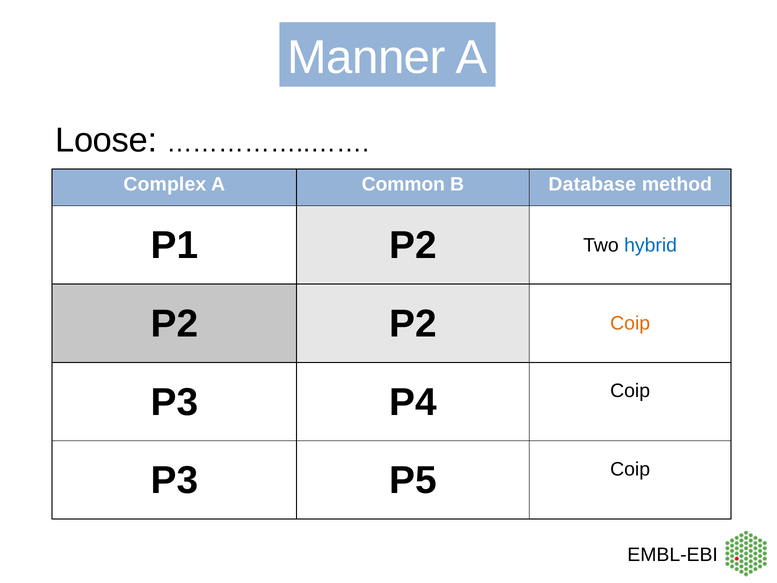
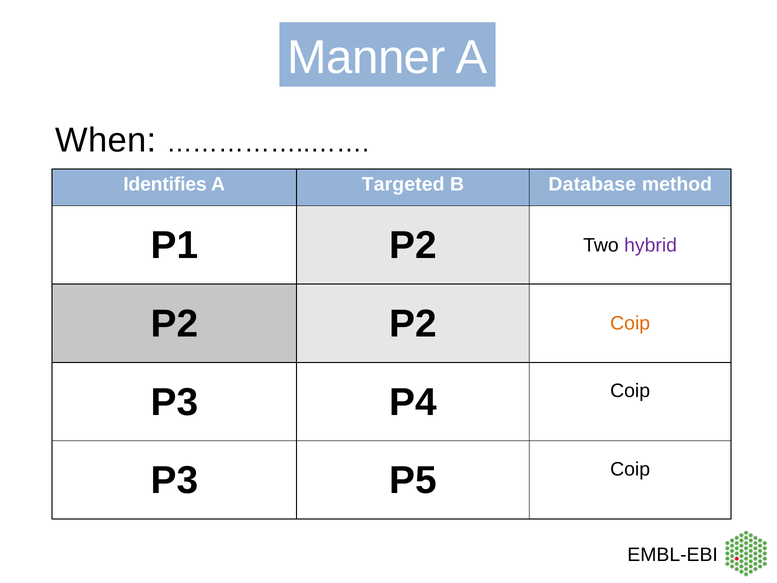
Loose: Loose -> When (106, 140)
Complex: Complex -> Identifies (165, 184)
Common: Common -> Targeted (403, 184)
hybrid colour: blue -> purple (651, 245)
